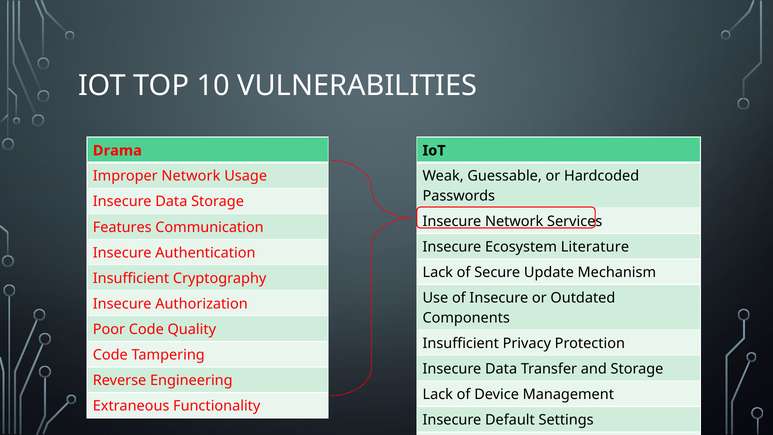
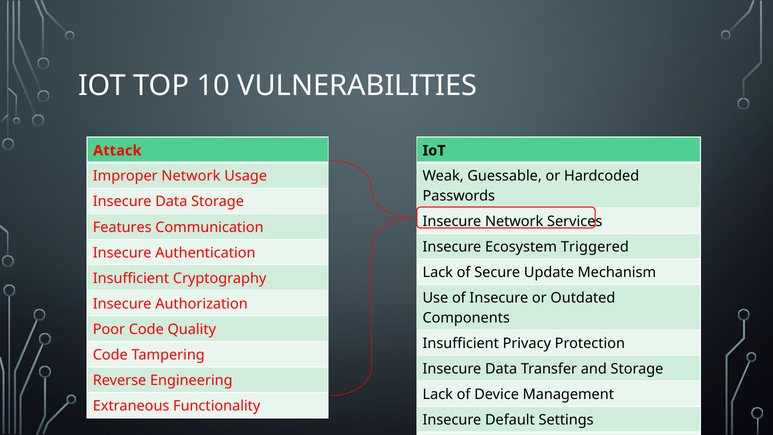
Drama: Drama -> Attack (117, 151)
Literature: Literature -> Triggered (595, 247)
